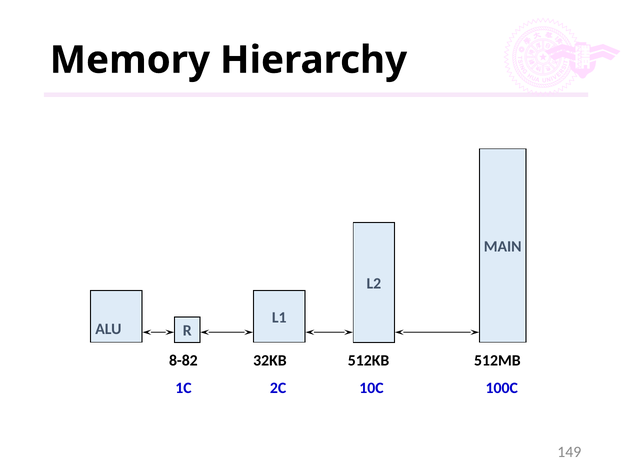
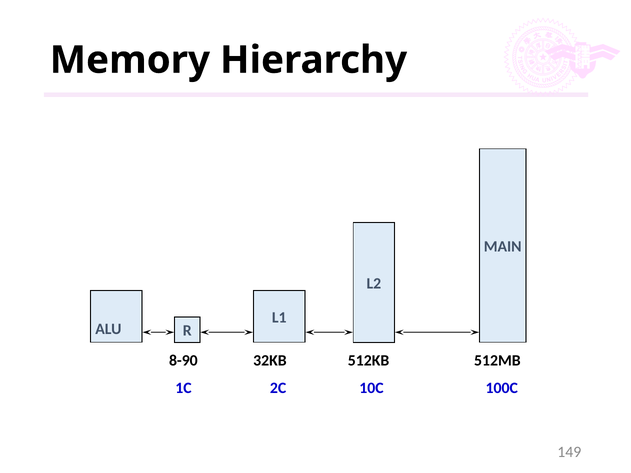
8-82: 8-82 -> 8-90 (183, 361)
